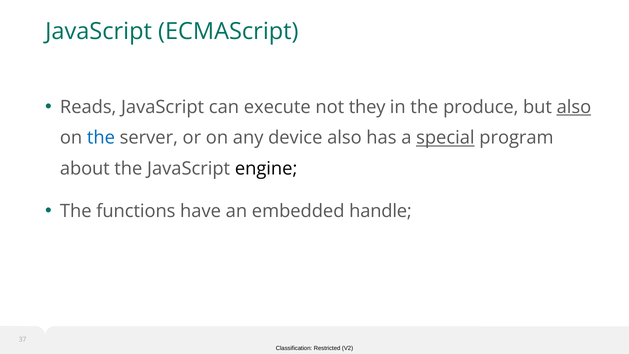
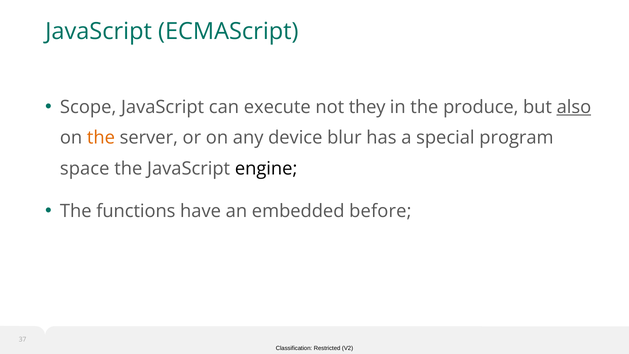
Reads: Reads -> Scope (88, 107)
the colour: blue -> orange (101, 138)
device also: also -> blur (344, 138)
special underline: present -> none (445, 138)
about: about -> space (85, 169)
handle: handle -> before (380, 211)
